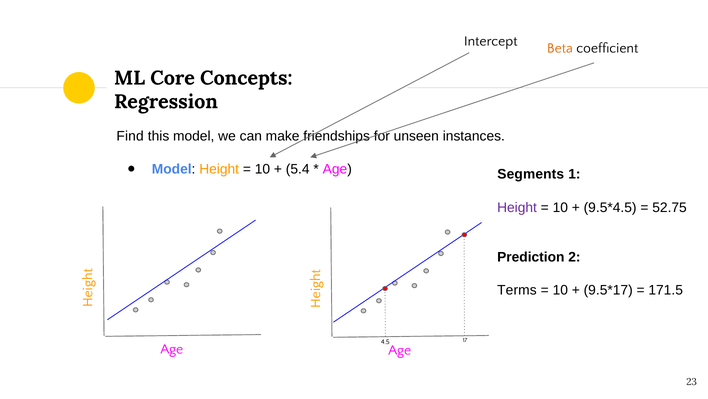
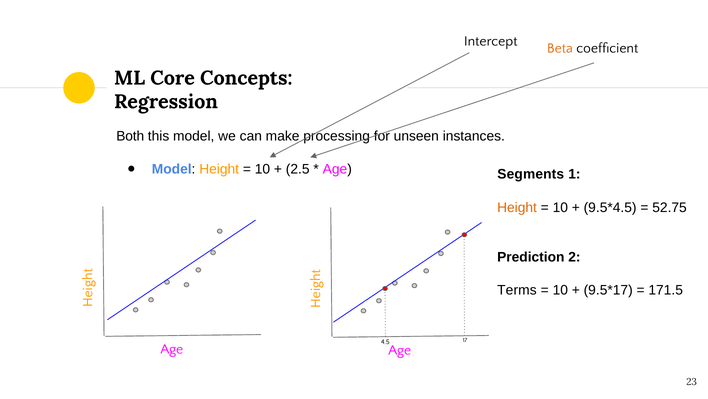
Find: Find -> Both (130, 136)
friendships: friendships -> processing (337, 136)
5.4: 5.4 -> 2.5 (298, 169)
Height colour: purple -> orange (517, 207)
